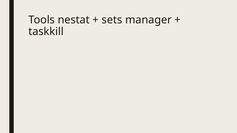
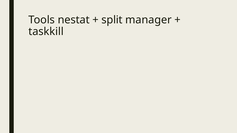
sets: sets -> split (112, 20)
